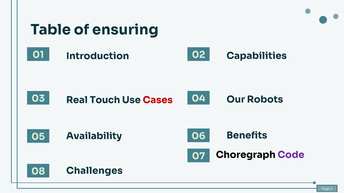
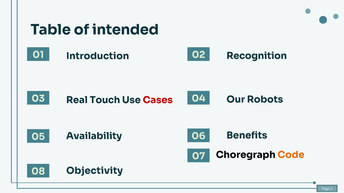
ensuring: ensuring -> intended (125, 30)
Capabilities: Capabilities -> Recognition (257, 56)
Code colour: purple -> orange (291, 155)
Challenges: Challenges -> Objectivity (94, 171)
